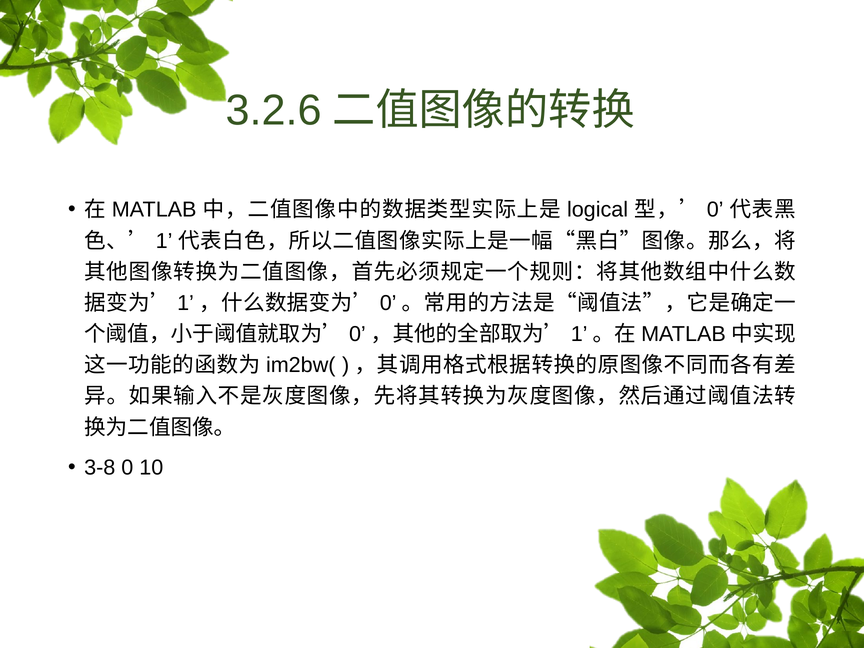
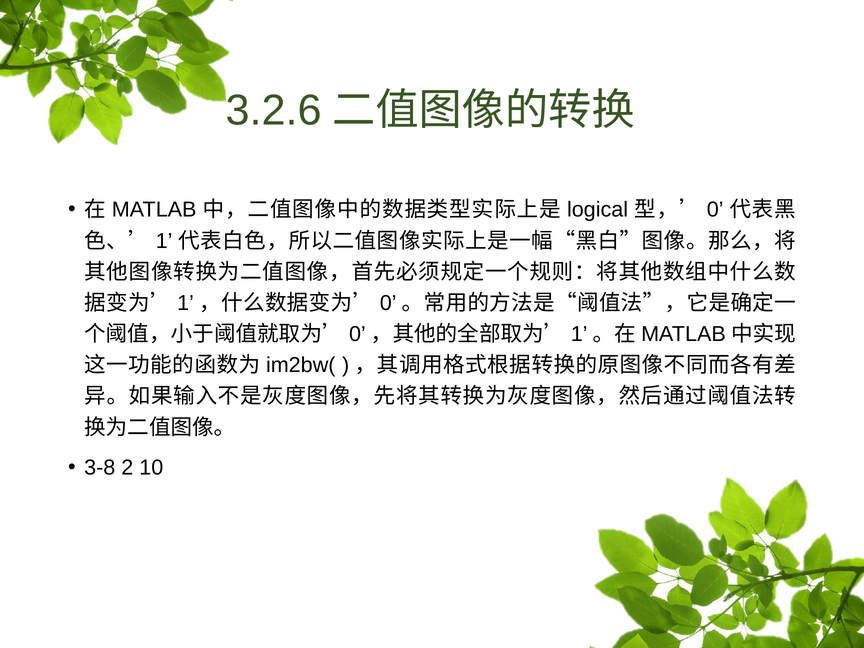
3-8 0: 0 -> 2 (127, 468)
